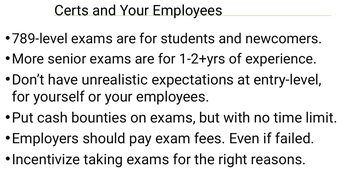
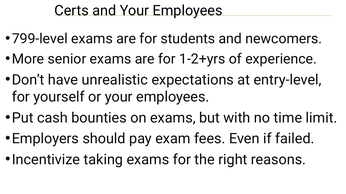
789-level: 789-level -> 799-level (40, 39)
